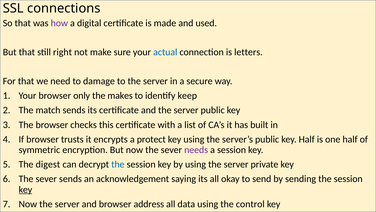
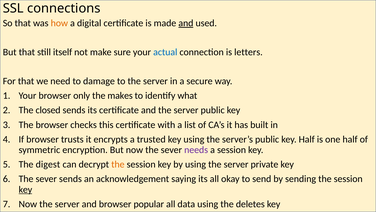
how colour: purple -> orange (59, 23)
and underline: none -> present (186, 23)
right: right -> itself (63, 52)
keep: keep -> what (187, 96)
match: match -> closed (48, 110)
protect: protect -> trusted (151, 139)
the colour: blue -> orange (118, 164)
address: address -> popular (149, 204)
control: control -> deletes (250, 204)
